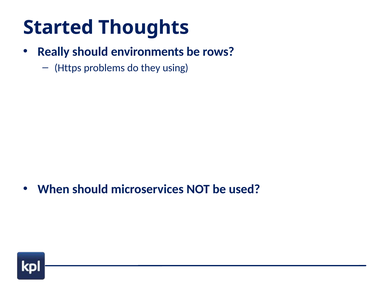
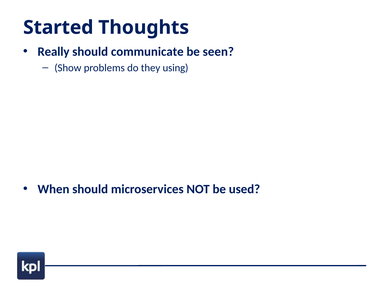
environments: environments -> communicate (147, 52)
rows: rows -> seen (218, 52)
Https: Https -> Show (68, 68)
